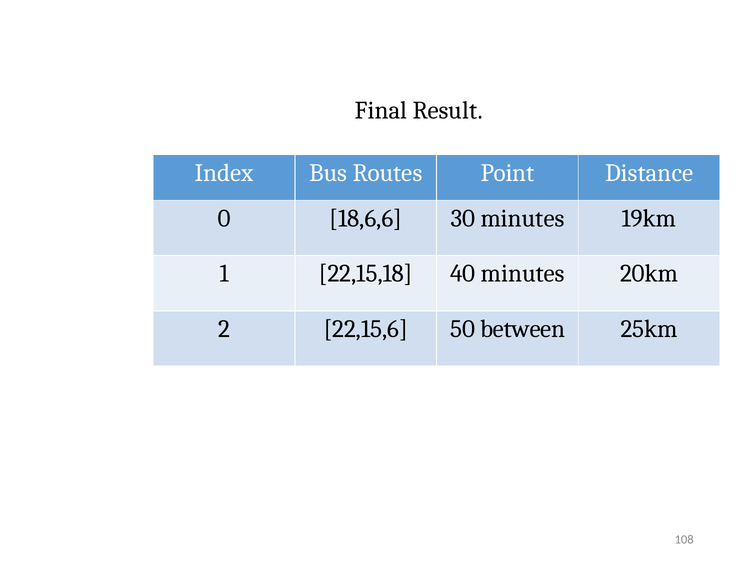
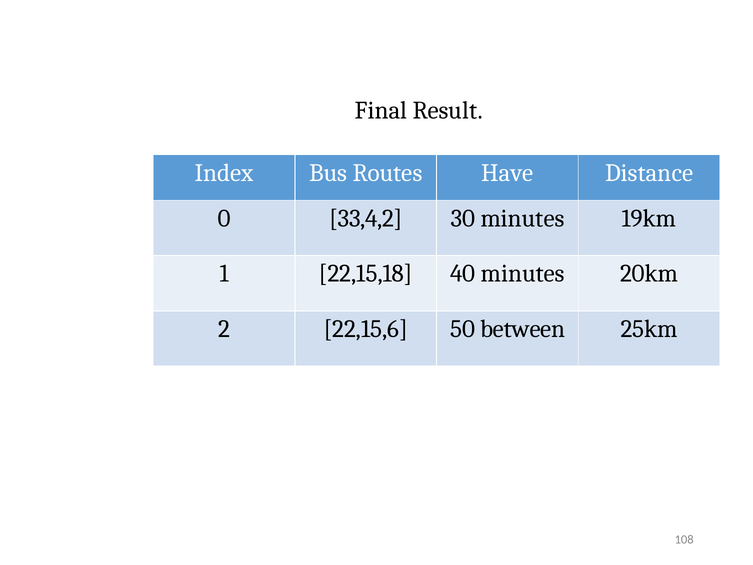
Point: Point -> Have (507, 173)
18,6,6: 18,6,6 -> 33,4,2 (366, 218)
